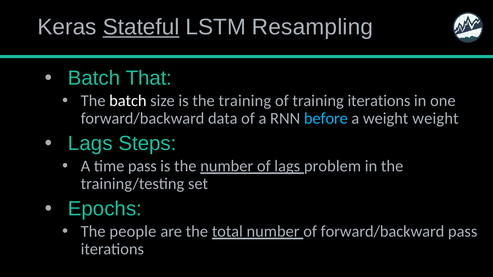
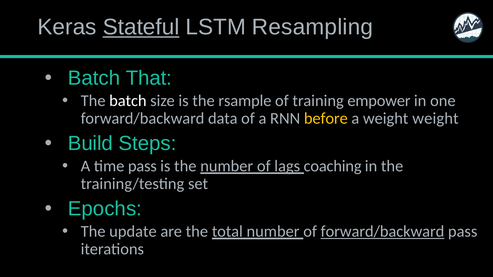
the training: training -> rsample (245, 101)
training iterations: iterations -> empower (379, 101)
before colour: light blue -> yellow (326, 119)
Lags: Lags -> Build (90, 144)
problem: problem -> coaching (333, 166)
people: people -> update (133, 232)
forward/backward underline: none -> present (383, 232)
